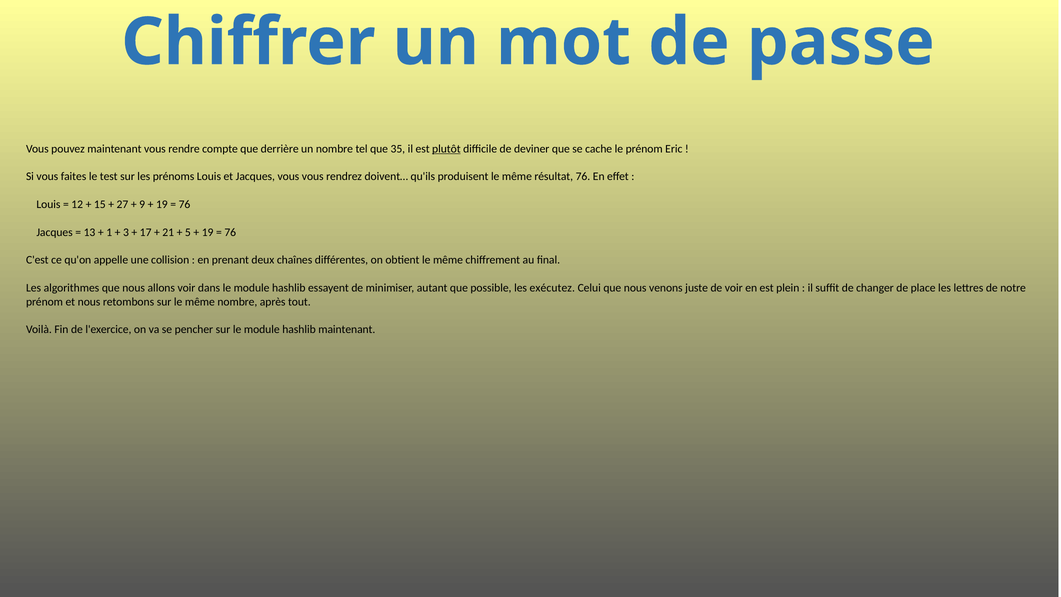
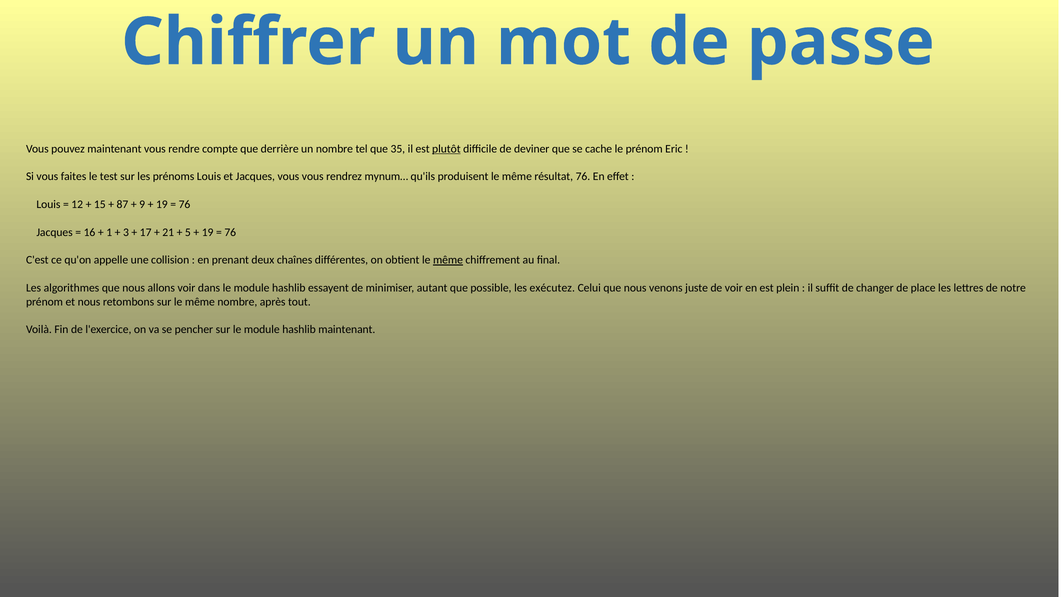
doivent…: doivent… -> mynum… (386, 177)
27: 27 -> 87 (122, 204)
13: 13 -> 16 (89, 232)
même underline: none -> present (448, 260)
